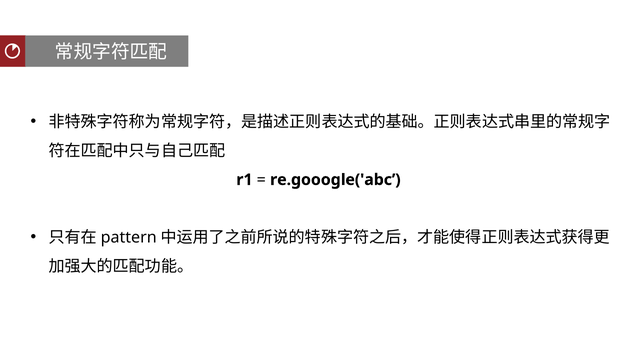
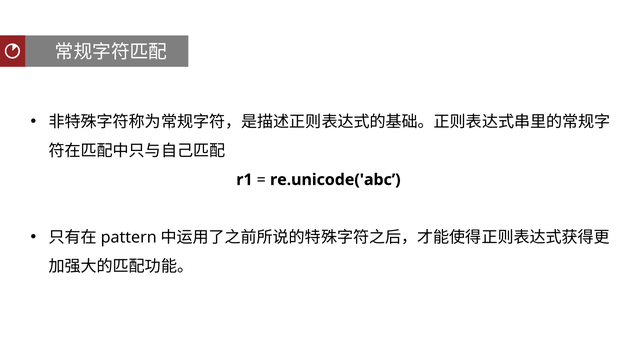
re.gooogle('abc: re.gooogle('abc -> re.unicode('abc (335, 180)
